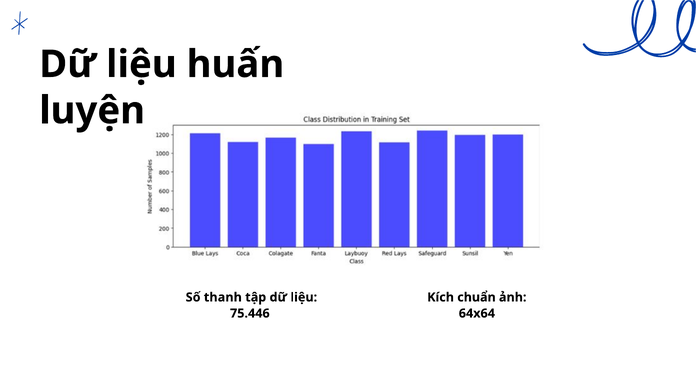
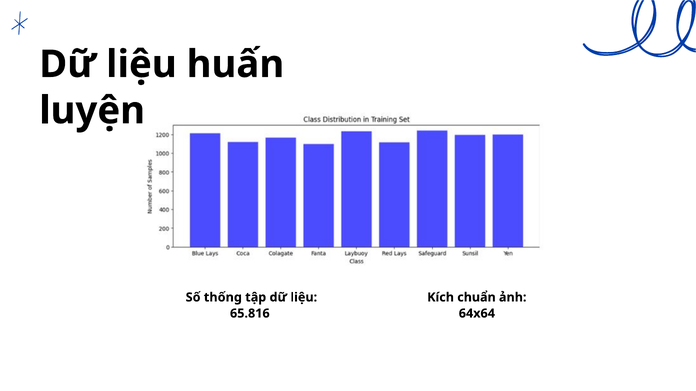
thanh: thanh -> thống (223, 298)
75.446: 75.446 -> 65.816 (250, 314)
